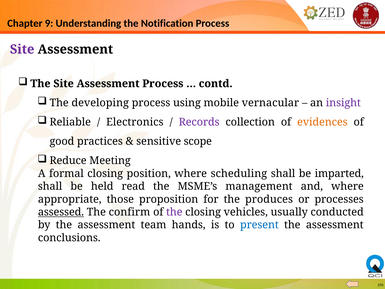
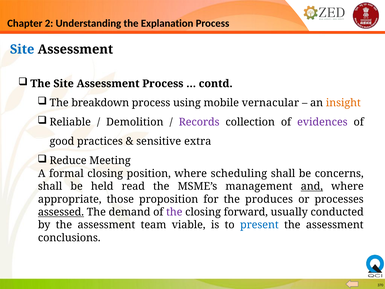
9: 9 -> 2 (49, 23)
Notification: Notification -> Explanation (167, 23)
Site colour: purple -> blue (22, 49)
developing: developing -> breakdown (100, 103)
insight colour: purple -> orange (343, 103)
Electronics: Electronics -> Demolition (135, 122)
evidences colour: orange -> purple (322, 122)
scope: scope -> extra (198, 141)
imparted: imparted -> concerns (339, 173)
and underline: none -> present (312, 186)
confirm: confirm -> demand (130, 212)
vehicles: vehicles -> forward (246, 212)
hands: hands -> viable (189, 225)
